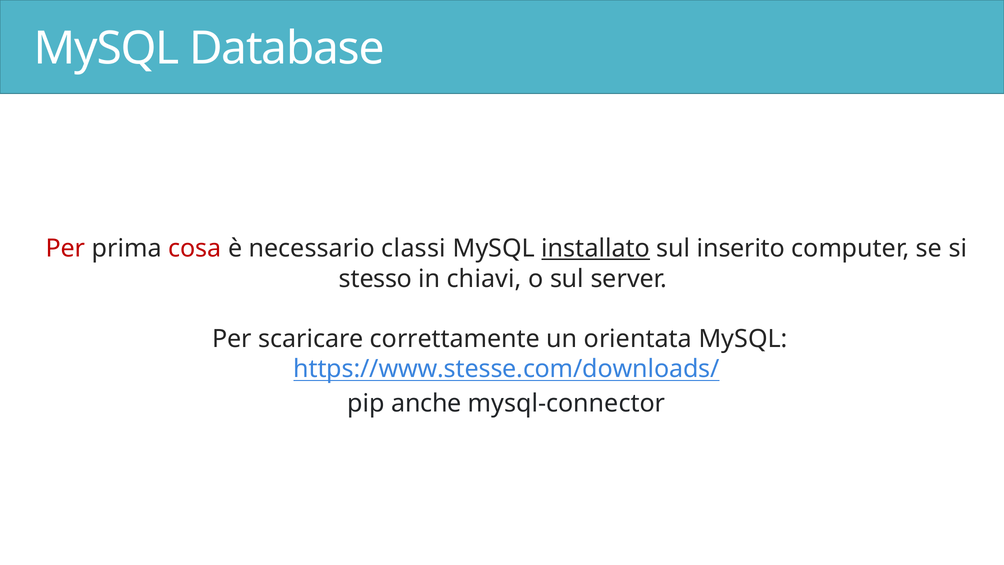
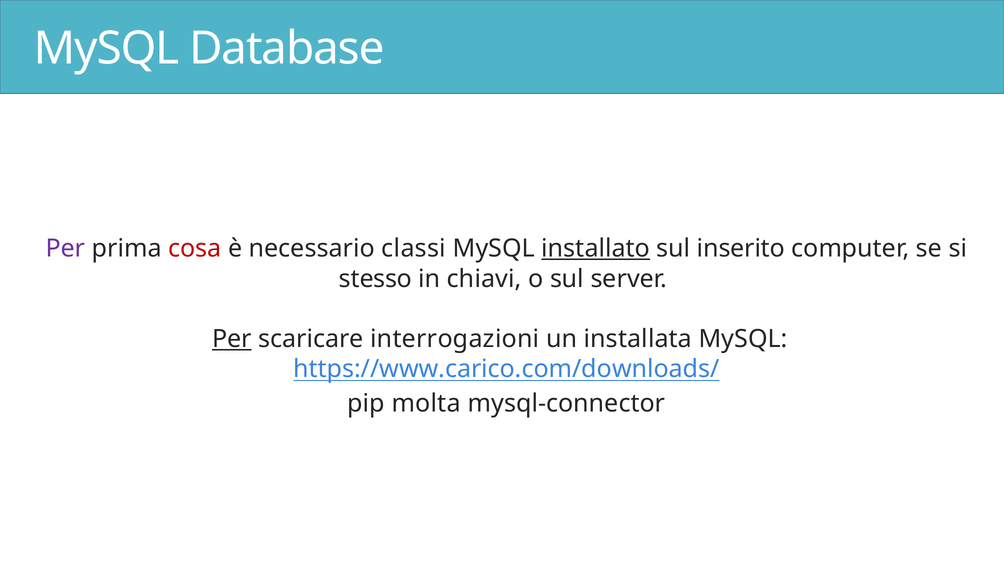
Per colour: red -> purple (65, 249)
Per underline: none -> present (232, 339)
correttamente: correttamente -> interrogazioni (455, 339)
orientata: orientata -> installata (638, 339)
https://www.stesse.com/downloads/: https://www.stesse.com/downloads/ -> https://www.carico.com/downloads/ (506, 369)
anche: anche -> molta (426, 403)
